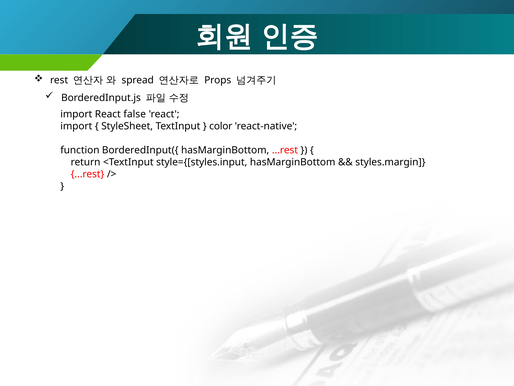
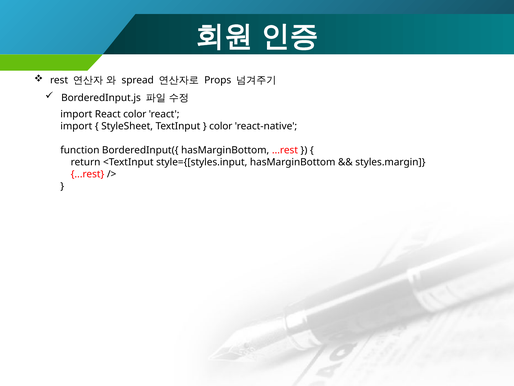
React false: false -> color (135, 114)
